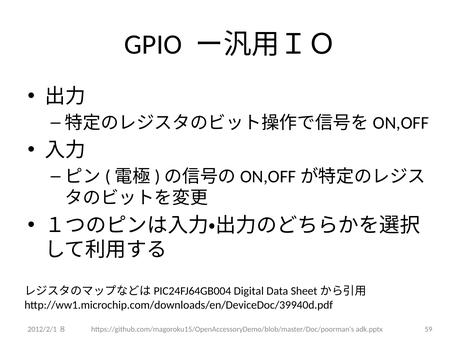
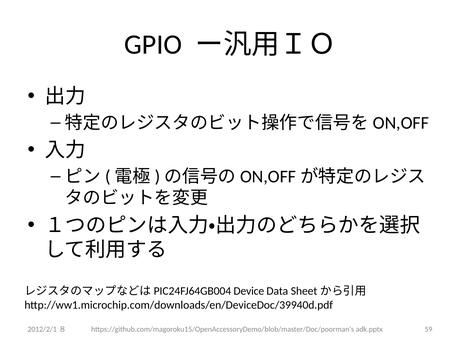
Digital: Digital -> Device (249, 291)
